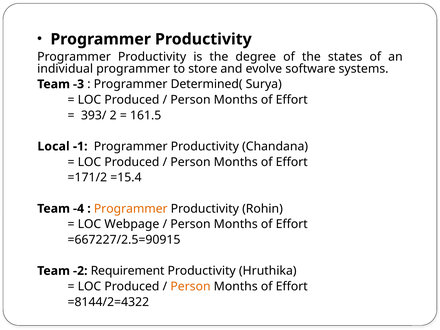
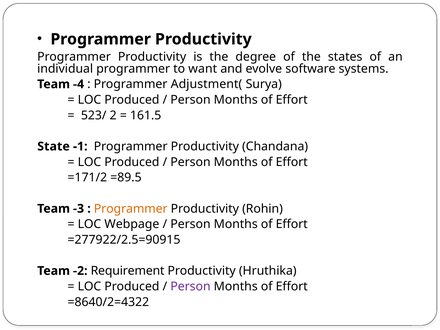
store: store -> want (203, 69)
-3: -3 -> -4 (79, 84)
Determined(: Determined( -> Adjustment( (206, 84)
393/: 393/ -> 523/ (94, 115)
Local: Local -> State (54, 146)
=15.4: =15.4 -> =89.5 (126, 178)
-4: -4 -> -3 (79, 209)
=667227/2.5=90915: =667227/2.5=90915 -> =277922/2.5=90915 (124, 240)
Person colour: orange -> purple (190, 286)
=8144/2=4322: =8144/2=4322 -> =8640/2=4322 (108, 302)
